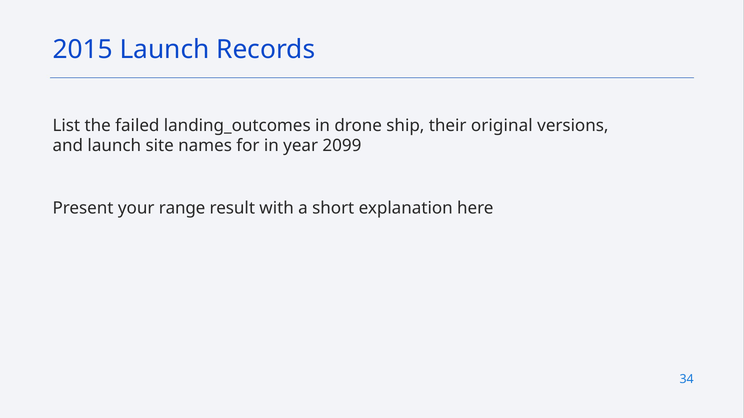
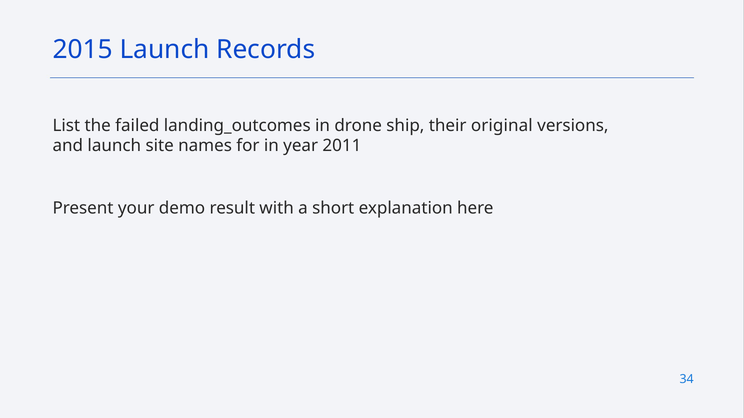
2099: 2099 -> 2011 (342, 146)
range: range -> demo (182, 209)
